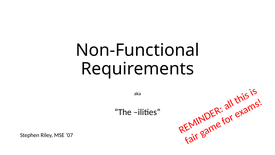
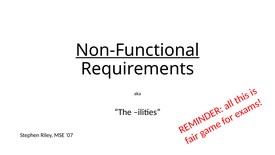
Non-Functional underline: none -> present (137, 50)
